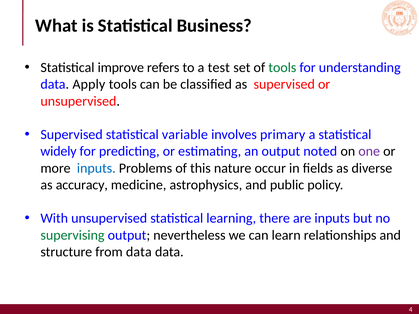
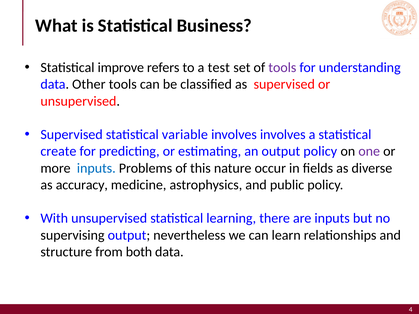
tools colour: green -> purple (282, 68)
Apply: Apply -> Other (89, 84)
involves primary: primary -> involves (283, 135)
widely: widely -> create (58, 151)
output noted: noted -> policy (320, 151)
supervising colour: green -> black (72, 235)
from data: data -> both (139, 252)
